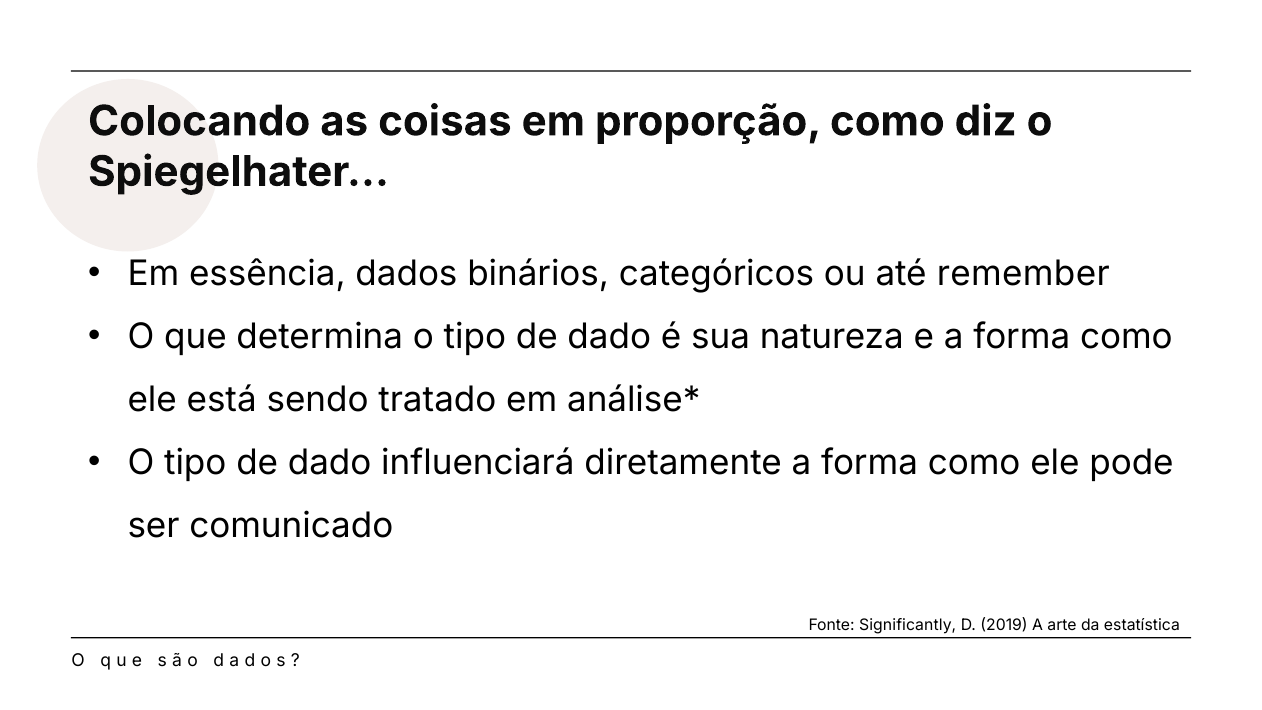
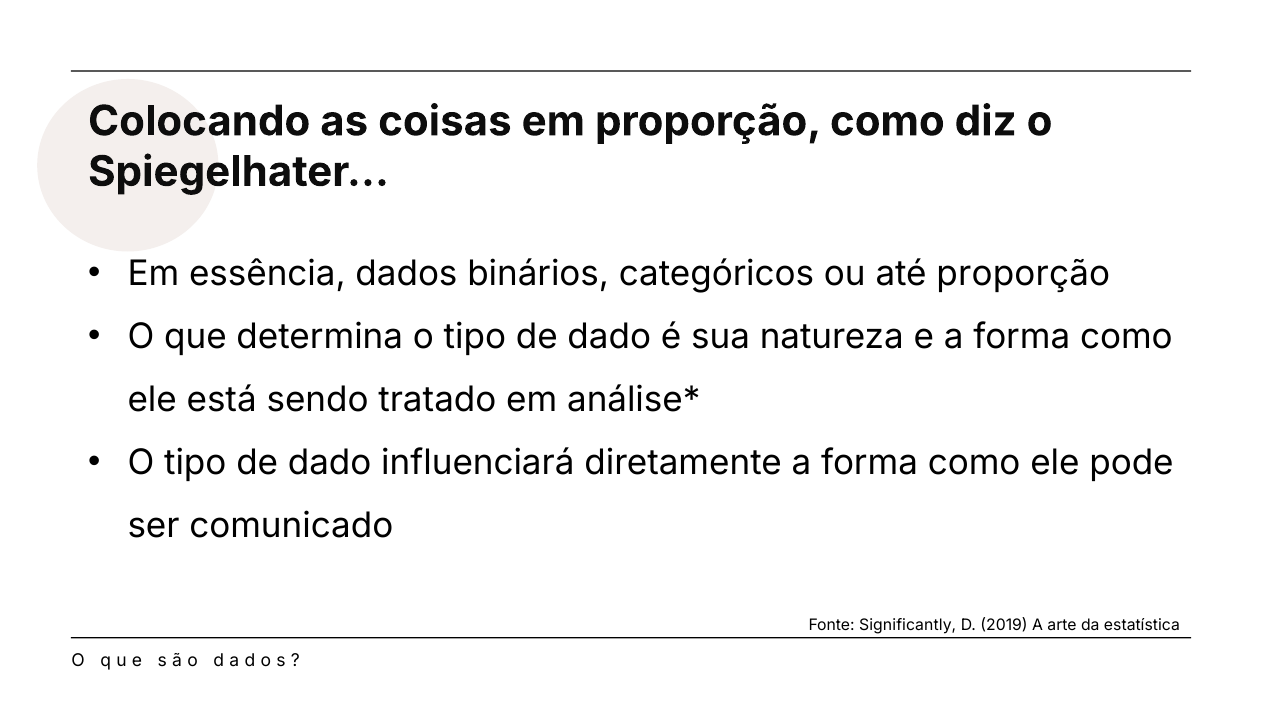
até remember: remember -> proporção (1023, 274)
